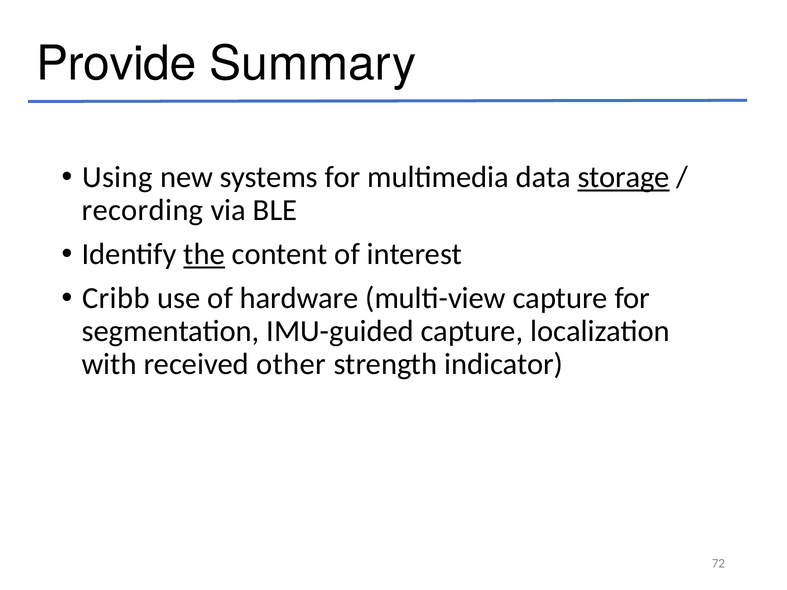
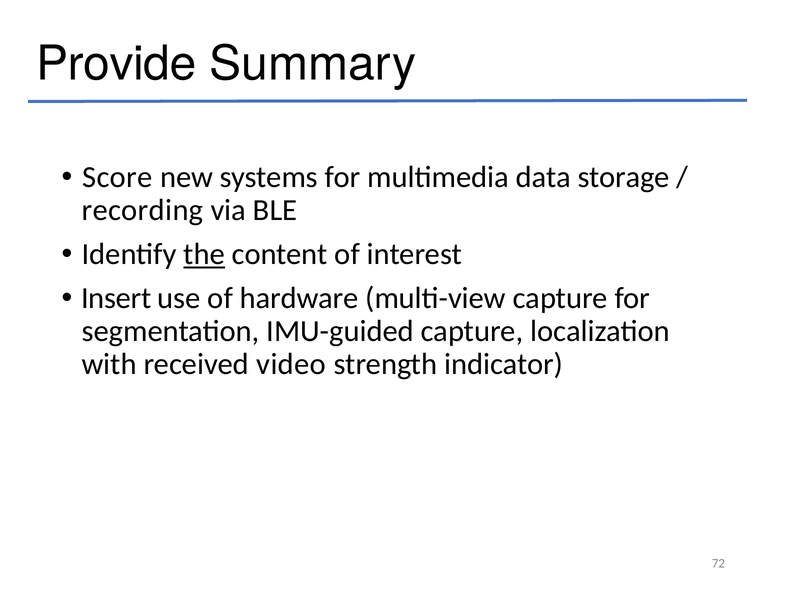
Using: Using -> Score (117, 177)
storage underline: present -> none (624, 177)
Cribb: Cribb -> Insert (116, 298)
other: other -> video (291, 364)
